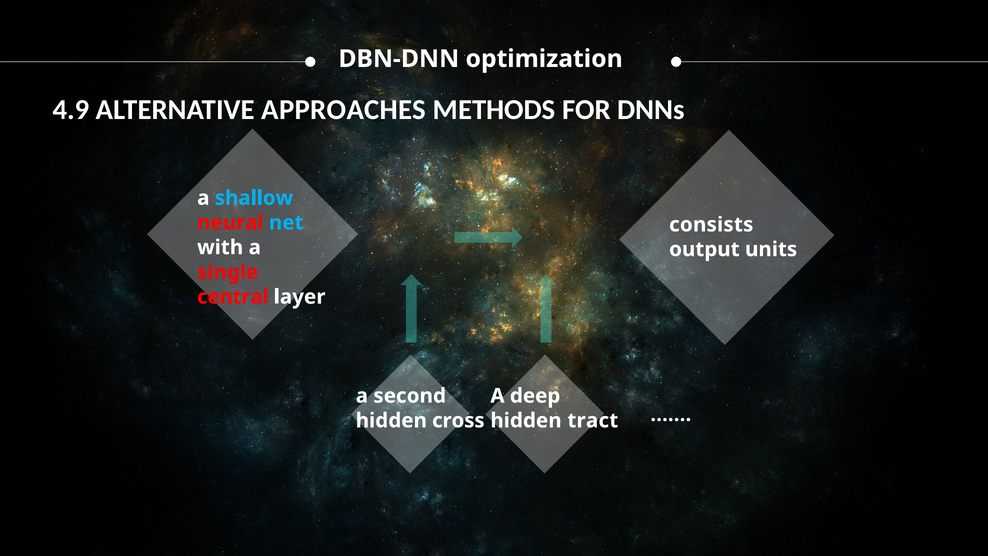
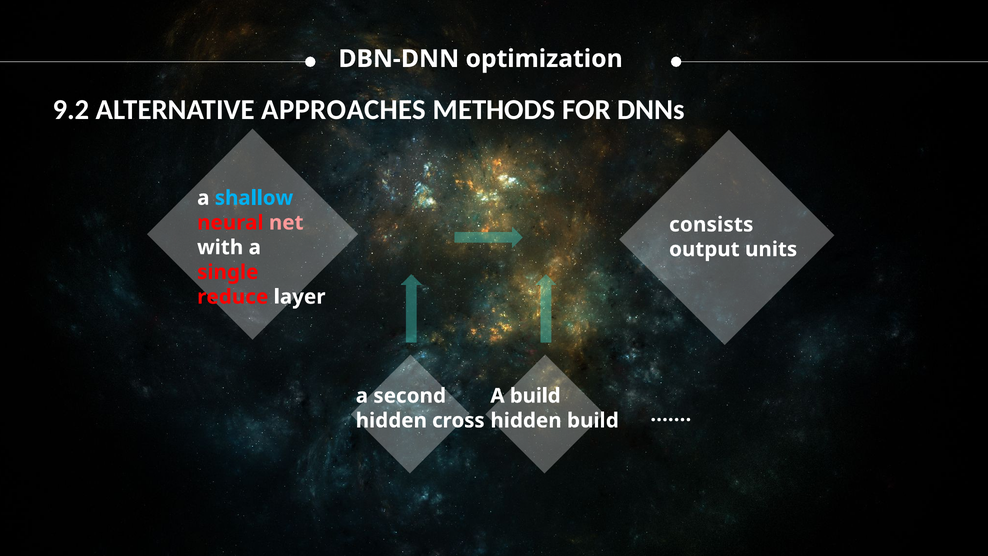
4.9: 4.9 -> 9.2 (71, 110)
net colour: light blue -> pink (286, 223)
central: central -> reduce (233, 297)
A deep: deep -> build (535, 396)
hidden tract: tract -> build (593, 420)
